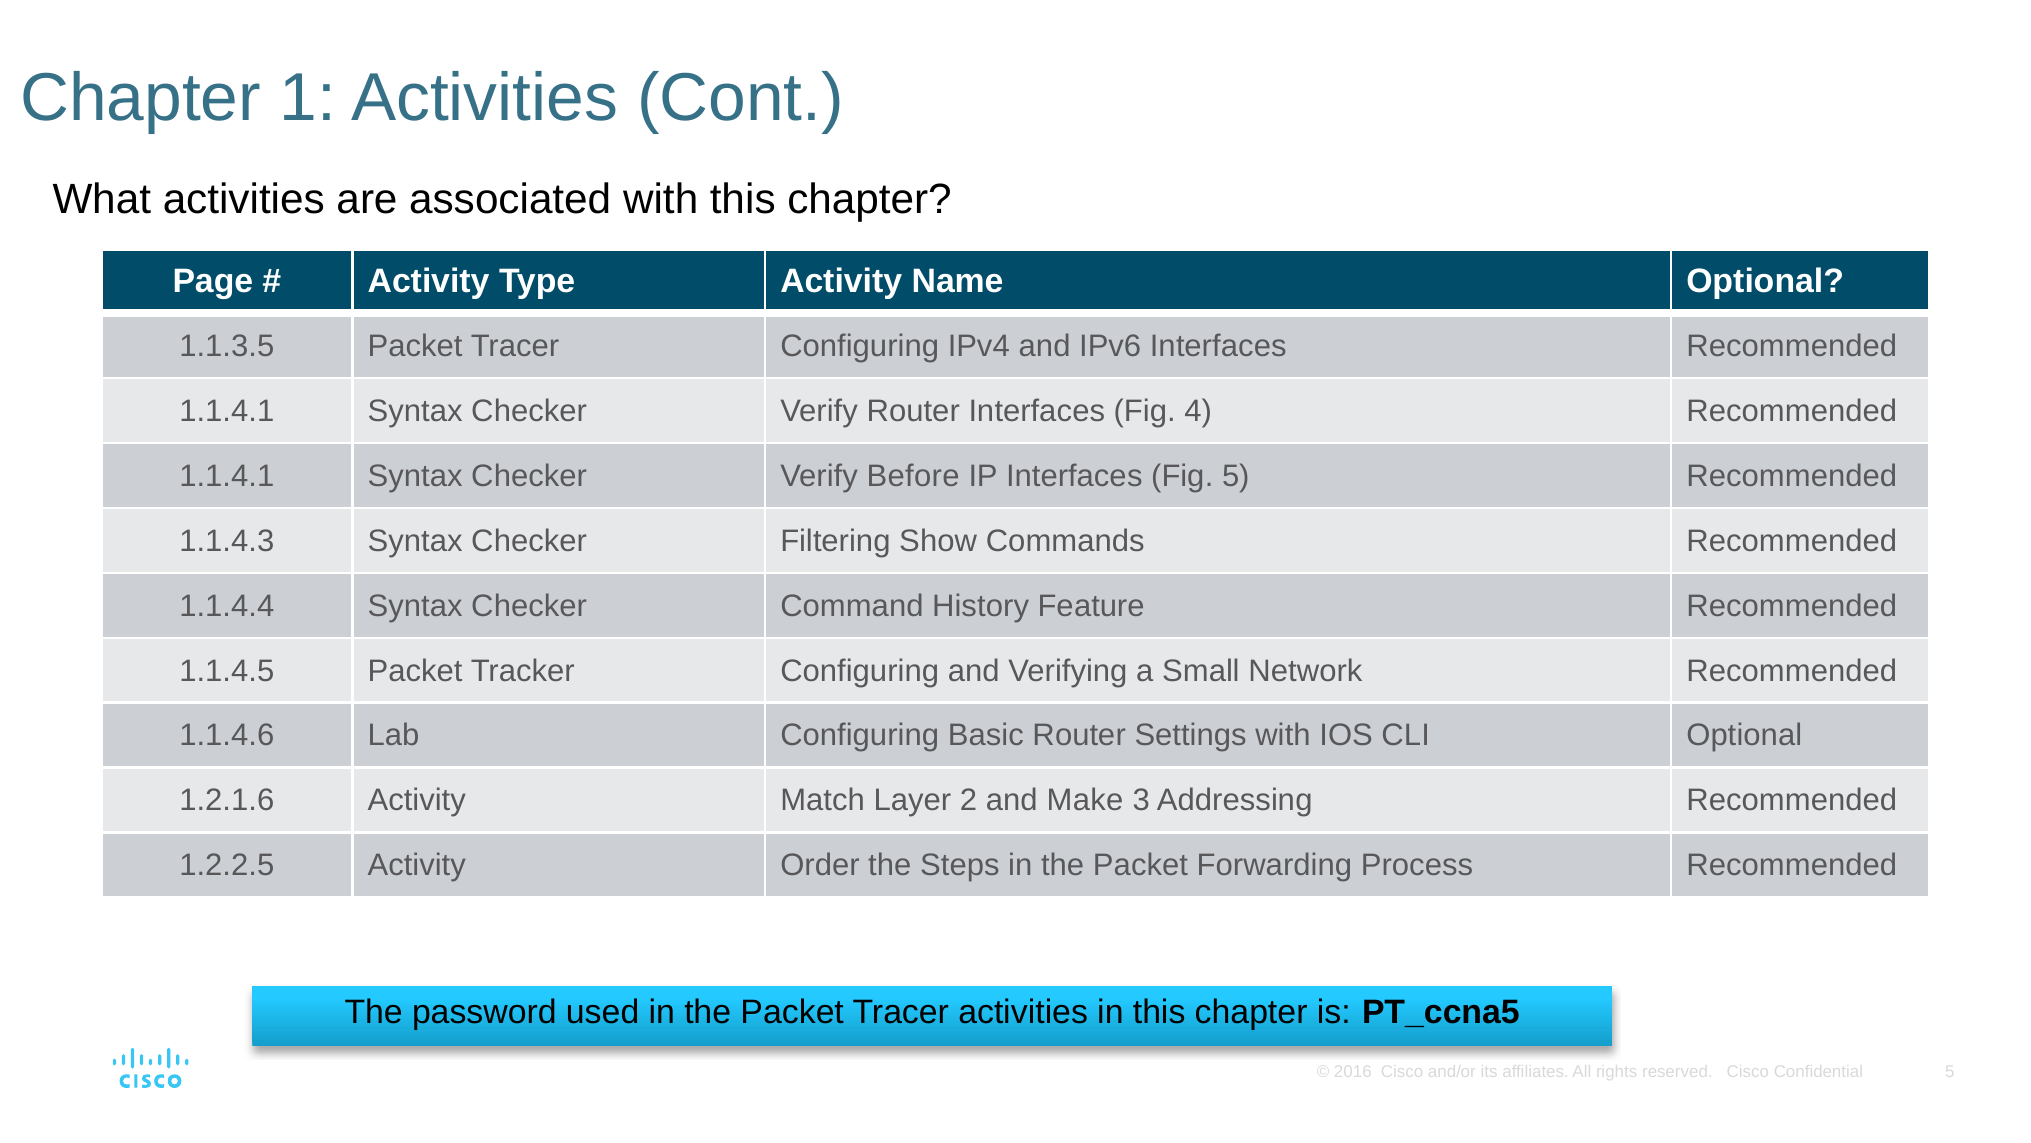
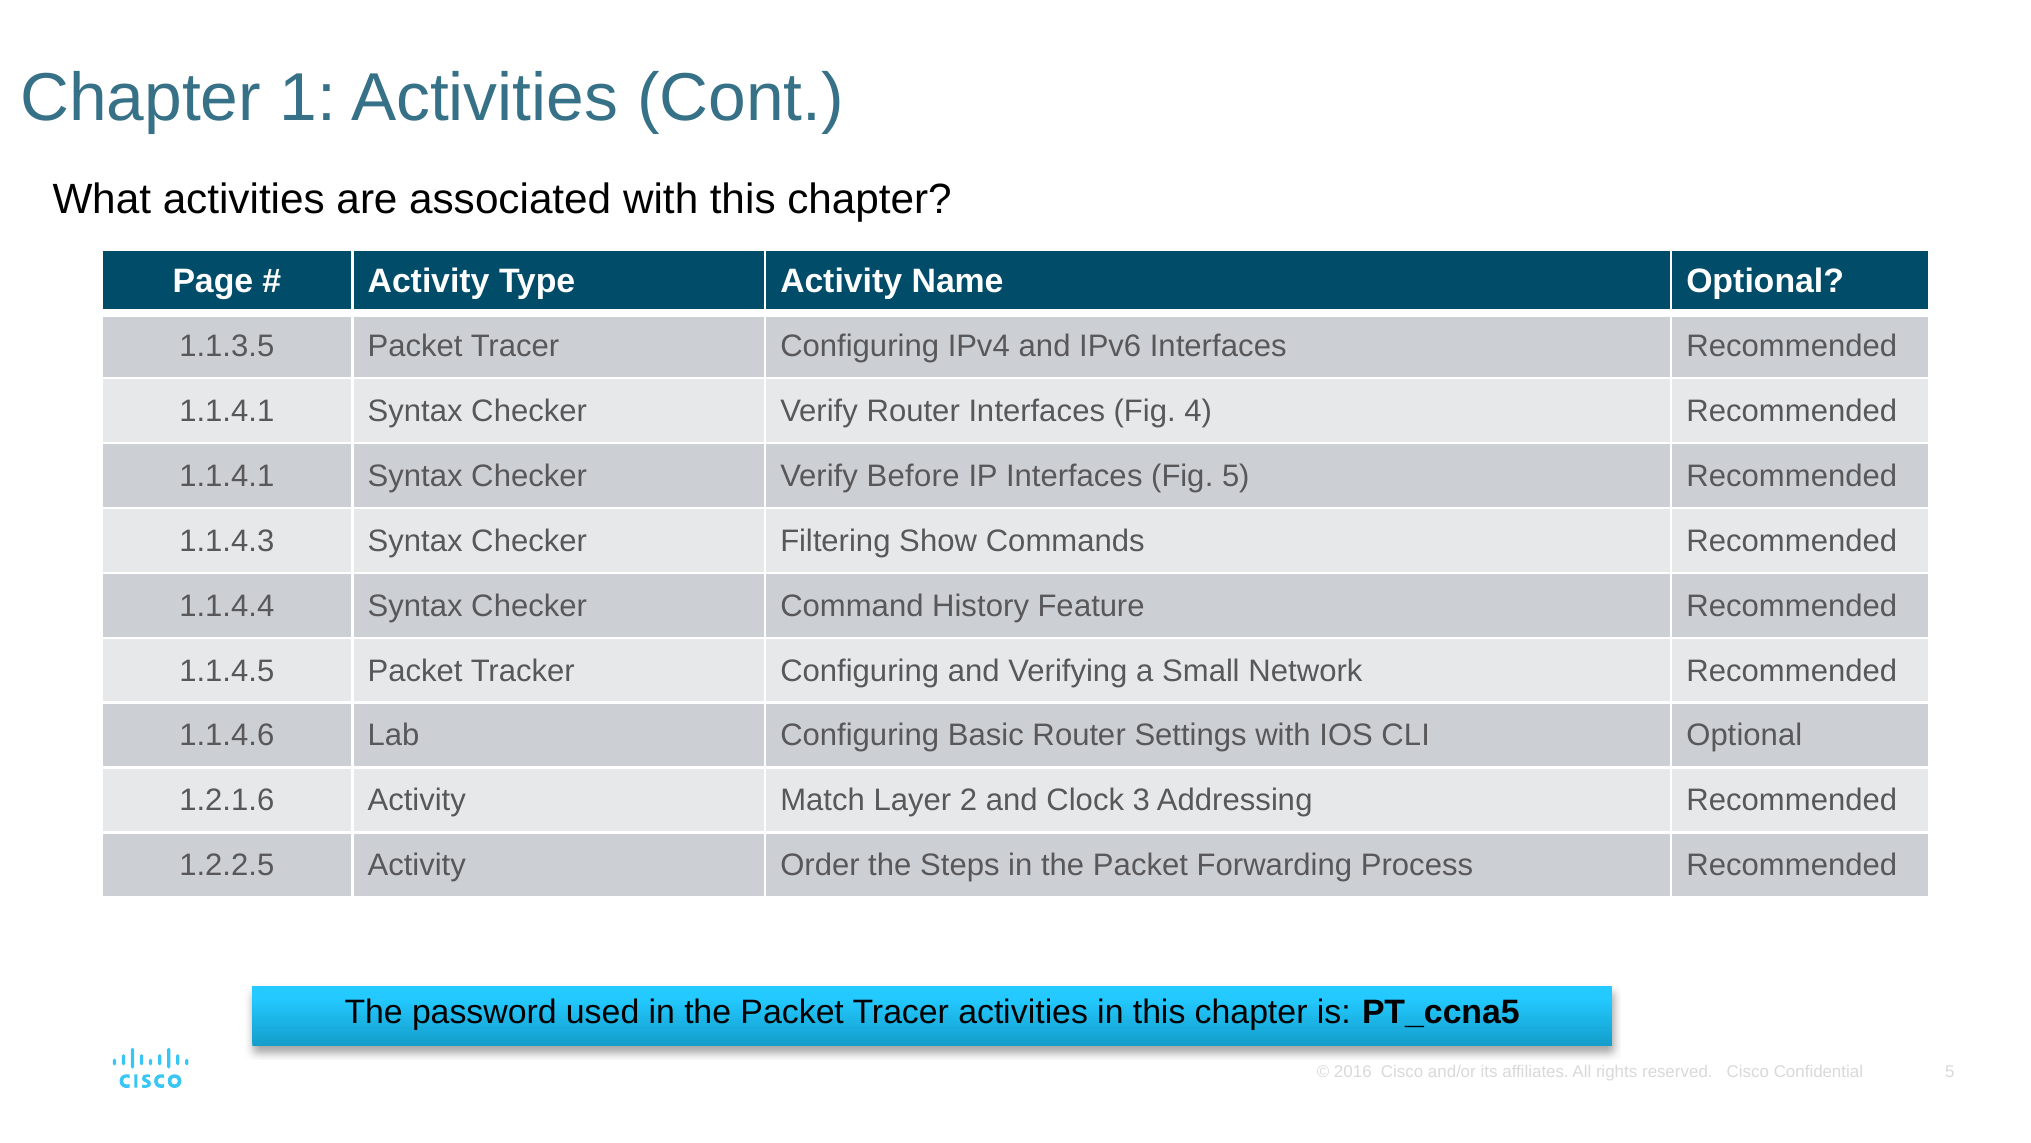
Make: Make -> Clock (1085, 800)
